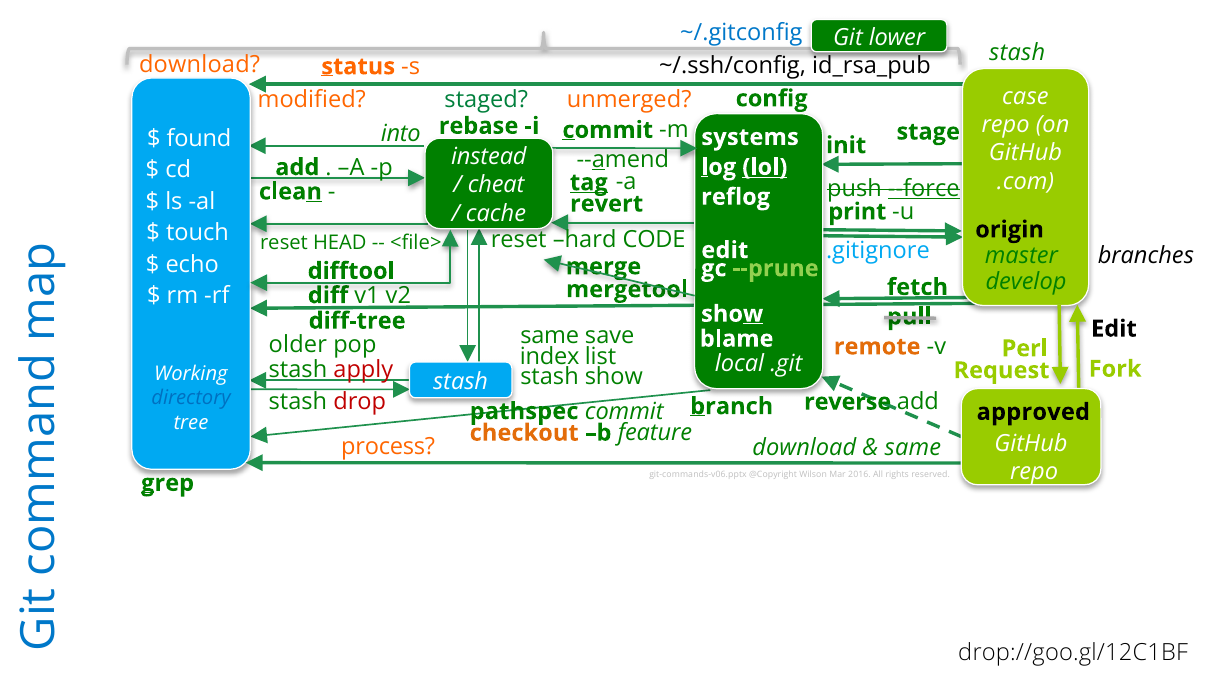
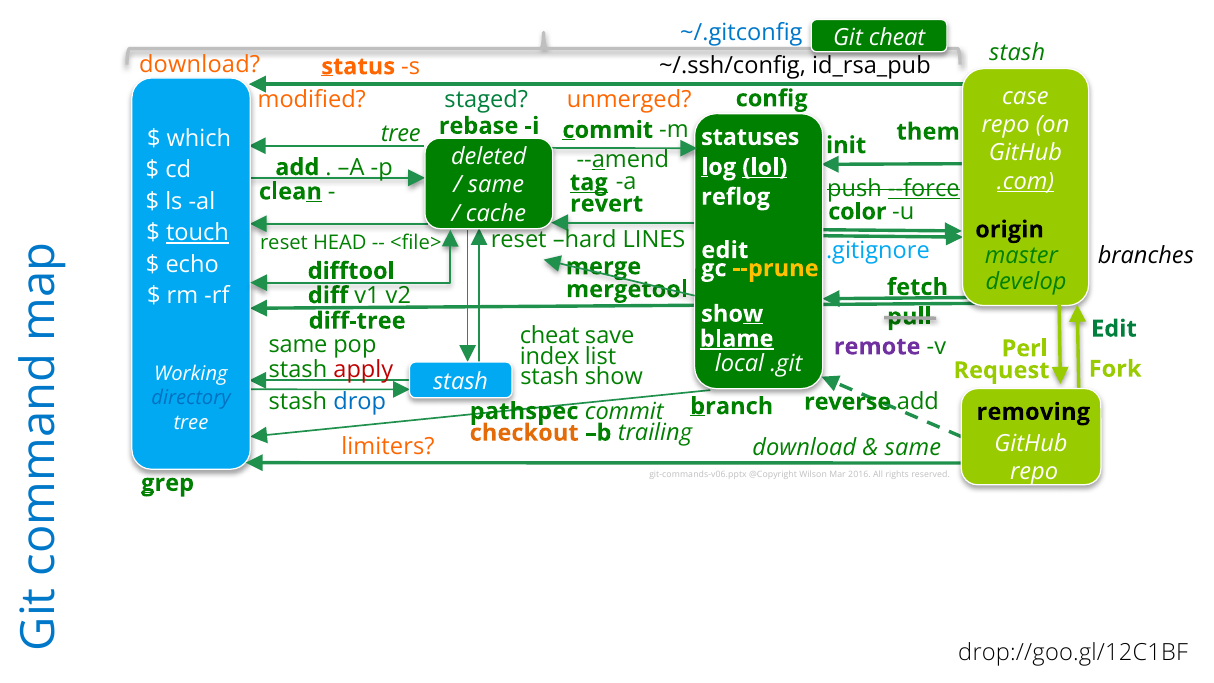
Git lower: lower -> cheat (897, 37)
stage: stage -> them (928, 132)
into: into -> tree (401, 134)
systems: systems -> statuses (750, 137)
found: found -> which (199, 138)
instead: instead -> deleted (489, 157)
.com underline: none -> present (1025, 182)
cheat: cheat -> same (496, 185)
print: print -> color (857, 212)
touch underline: none -> present (197, 233)
CODE: CODE -> LINES (654, 240)
--prune colour: light green -> yellow (776, 268)
Edit colour: black -> green (1114, 329)
same: same -> cheat (550, 336)
blame underline: none -> present (737, 339)
older: older -> same (298, 345)
remote colour: orange -> purple (877, 347)
drop colour: red -> blue (360, 401)
approved: approved -> removing (1033, 412)
feature: feature -> trailing (655, 433)
process: process -> limiters (388, 447)
